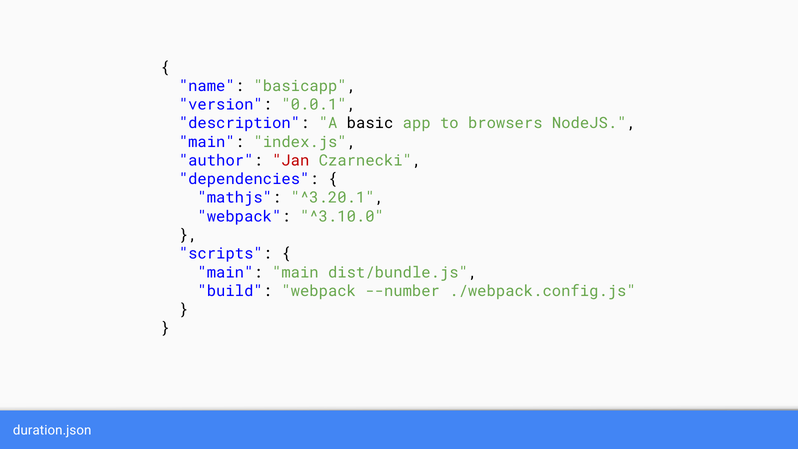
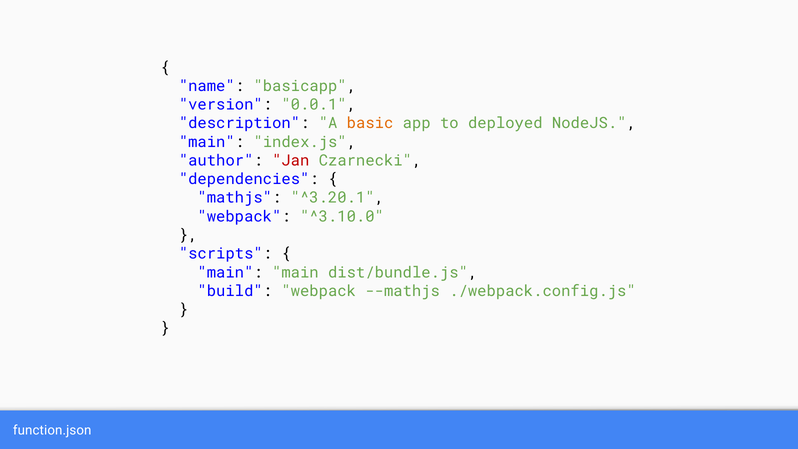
basic colour: black -> orange (370, 123)
browsers: browsers -> deployed (505, 123)
--number: --number -> --mathjs (403, 291)
duration.json: duration.json -> function.json (52, 430)
